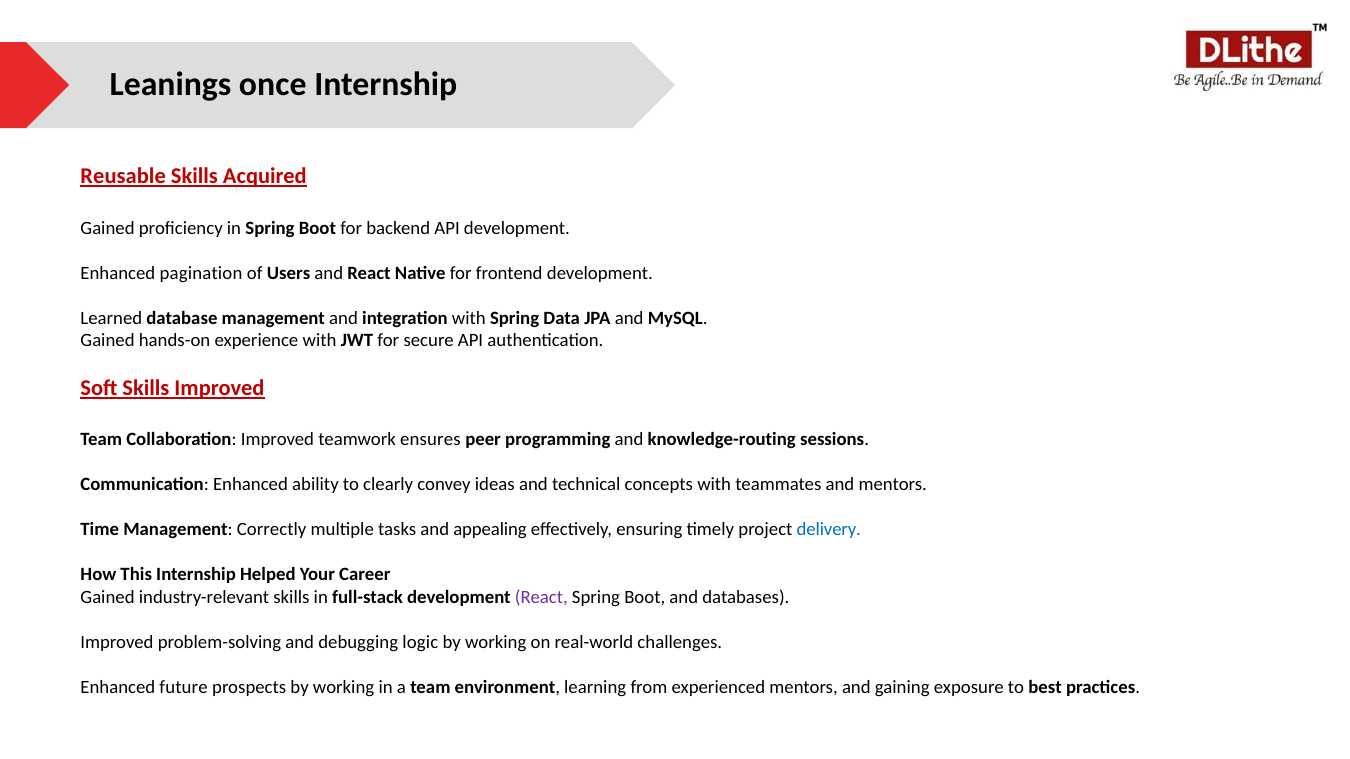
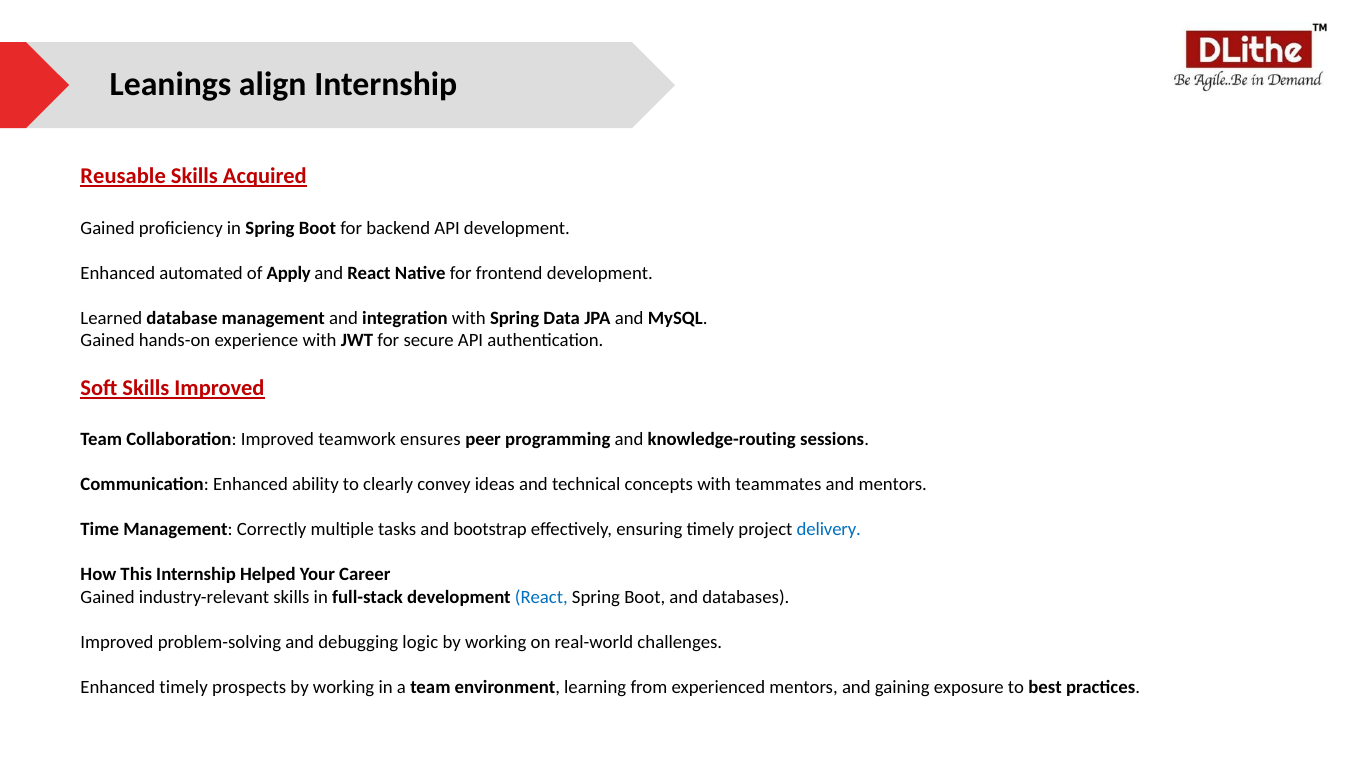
once: once -> align (273, 84)
pagination: pagination -> automated (201, 273)
Users: Users -> Apply (289, 273)
appealing: appealing -> bootstrap (490, 530)
React colour: purple -> blue (541, 597)
Enhanced future: future -> timely (184, 687)
